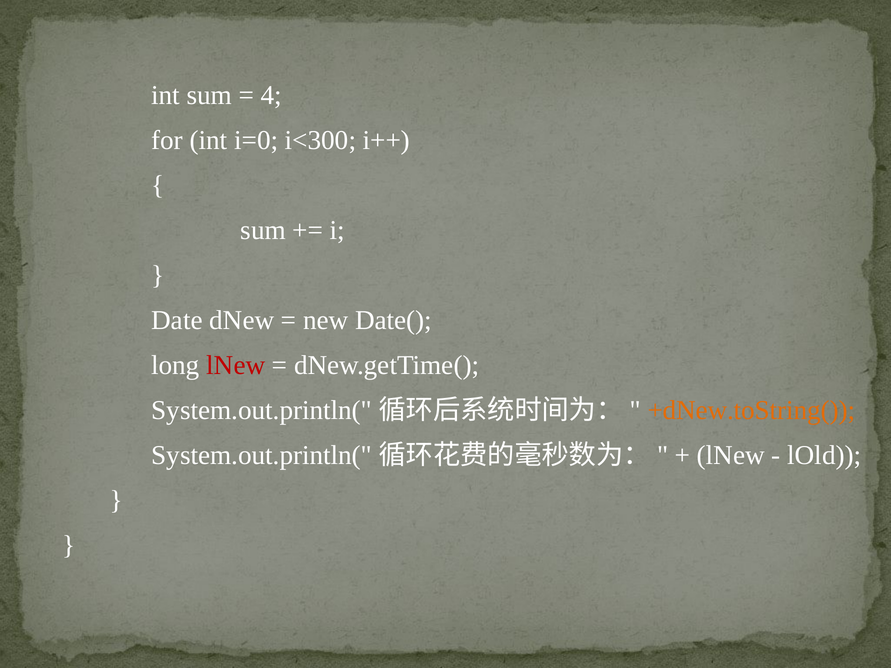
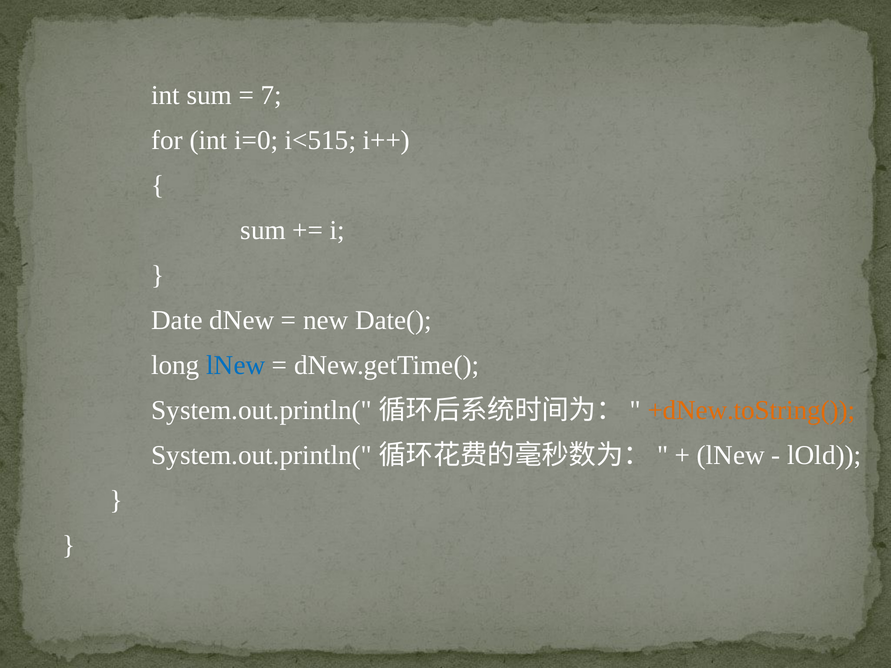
4: 4 -> 7 (271, 95)
i<300: i<300 -> i<515 (321, 140)
lNew colour: red -> blue (236, 365)
